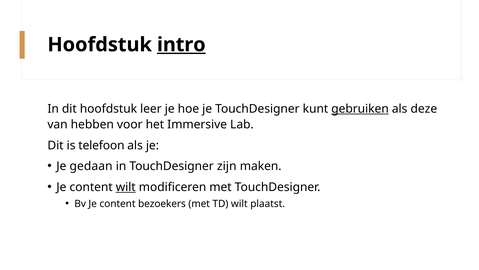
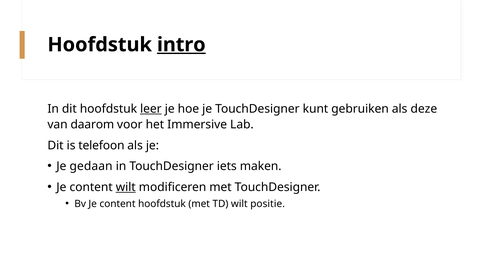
leer underline: none -> present (151, 109)
gebruiken underline: present -> none (360, 109)
hebben: hebben -> daarom (92, 124)
zijn: zijn -> iets (227, 166)
content bezoekers: bezoekers -> hoofdstuk (162, 203)
plaatst: plaatst -> positie (268, 203)
